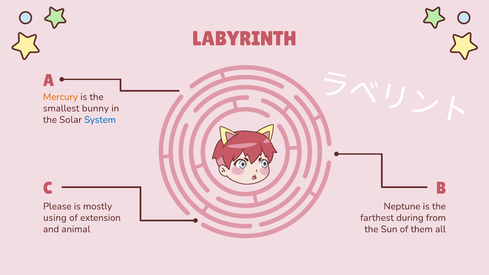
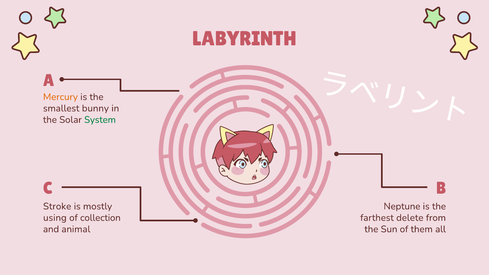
System colour: blue -> green (100, 120)
Please: Please -> Stroke (57, 206)
extension: extension -> collection (100, 218)
during: during -> delete (410, 218)
